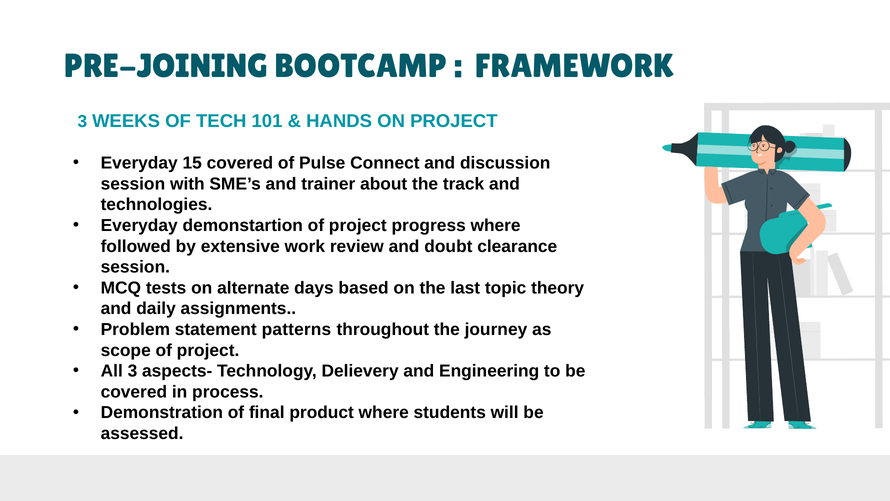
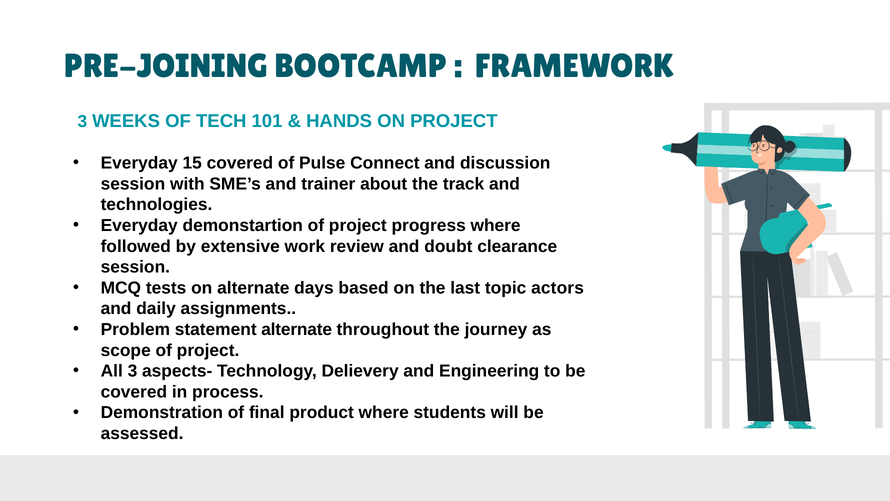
theory: theory -> actors (558, 288)
statement patterns: patterns -> alternate (297, 329)
